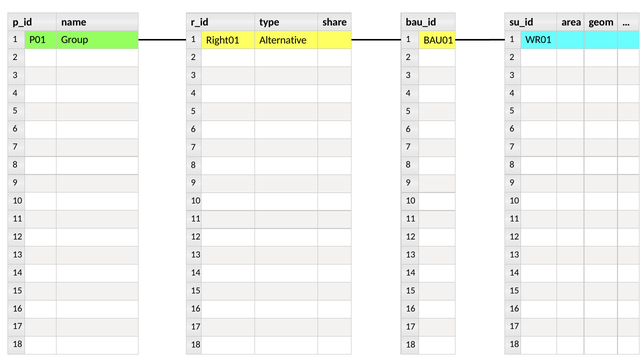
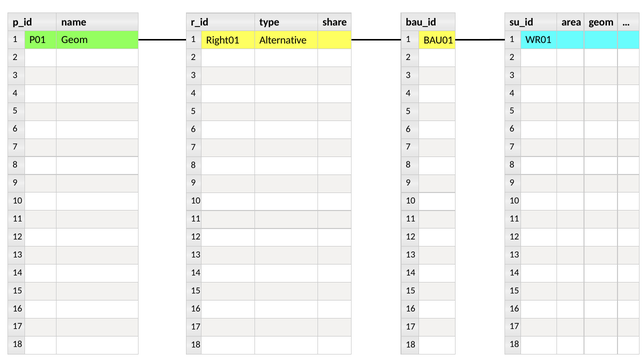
P01 Group: Group -> Geom (75, 40)
